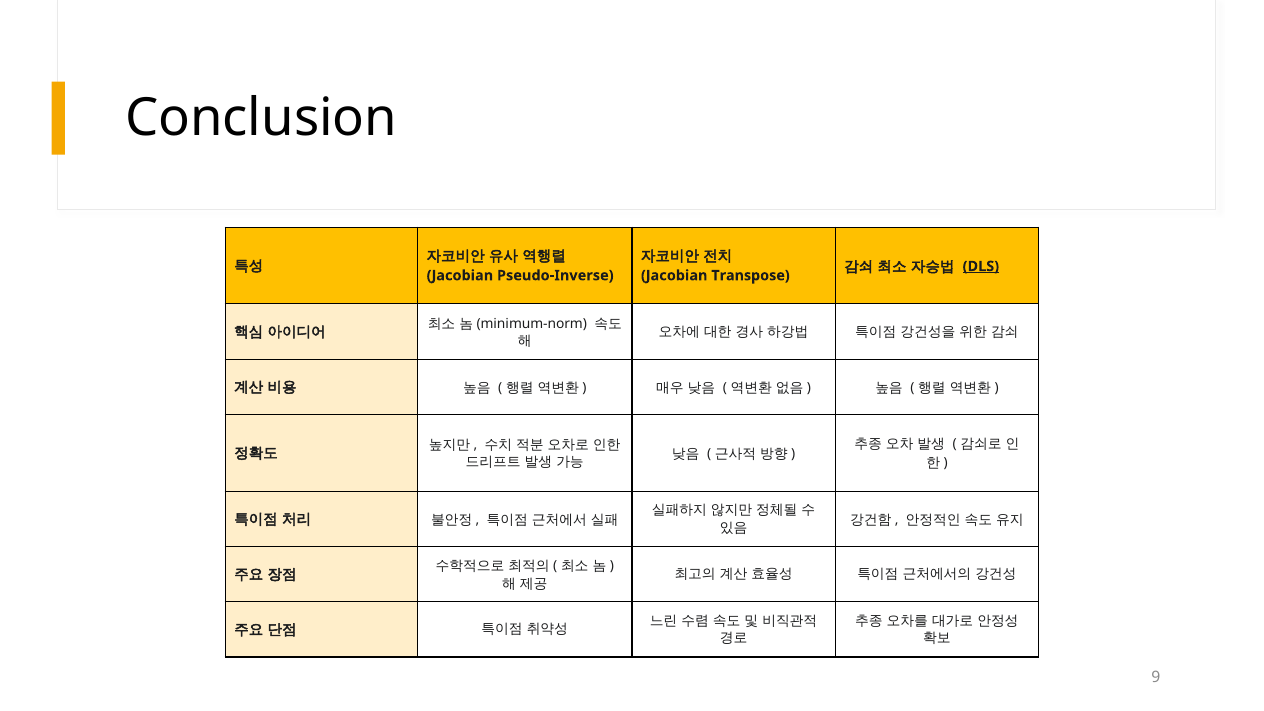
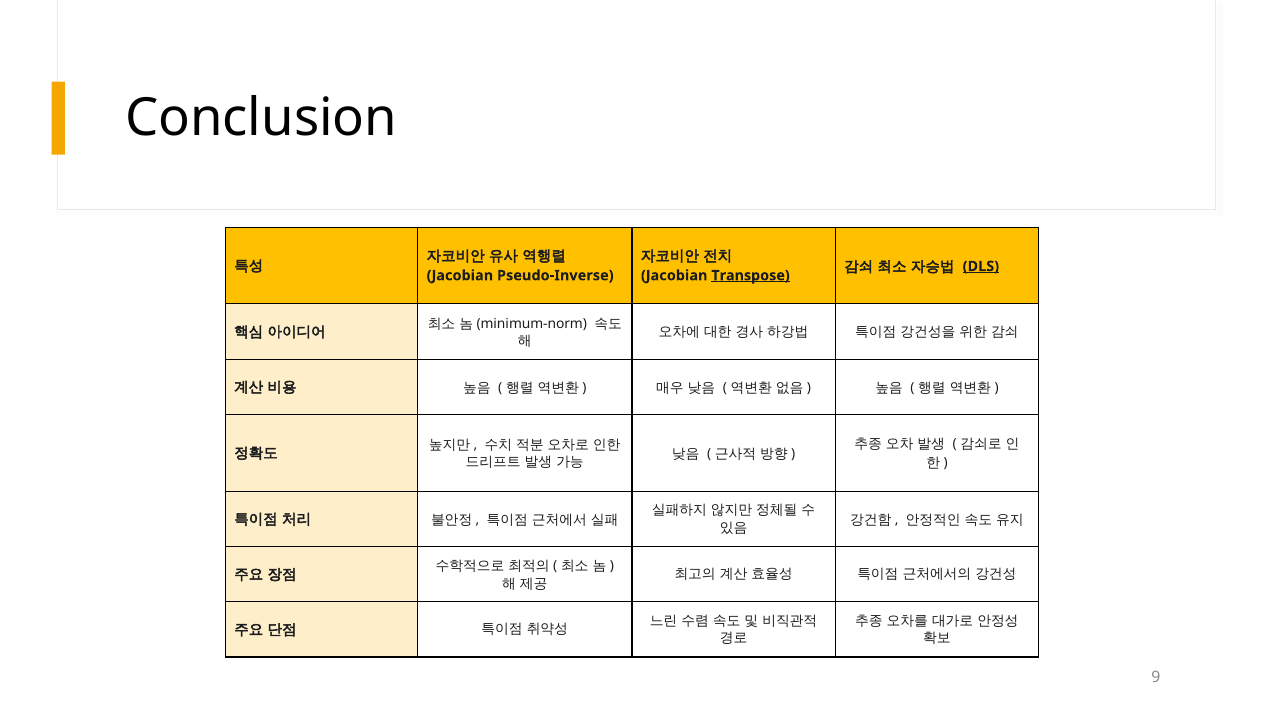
Transpose underline: none -> present (751, 275)
